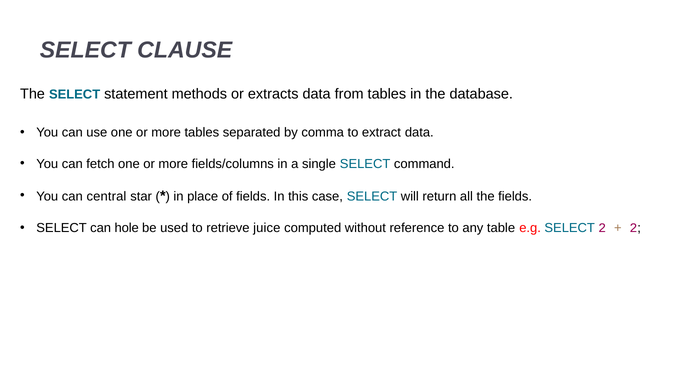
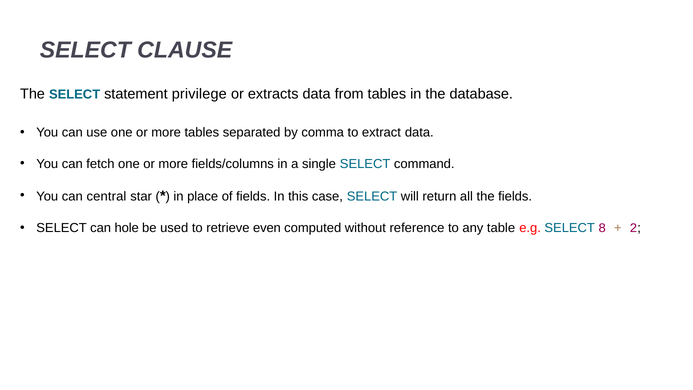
methods: methods -> privilege (199, 94)
juice: juice -> even (267, 228)
SELECT 2: 2 -> 8 (602, 228)
